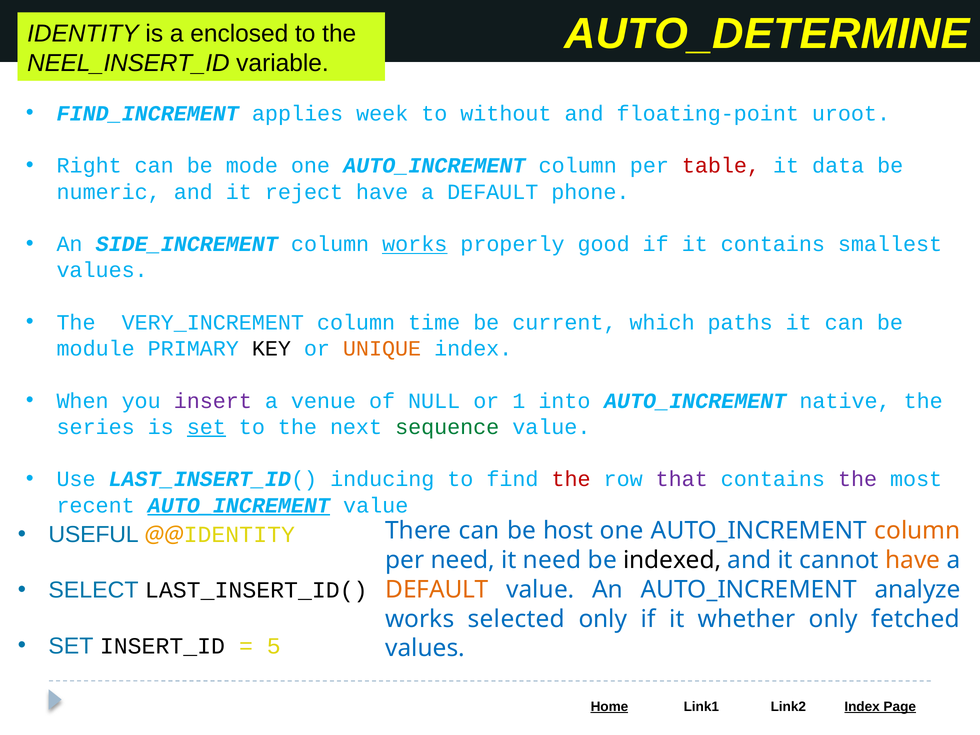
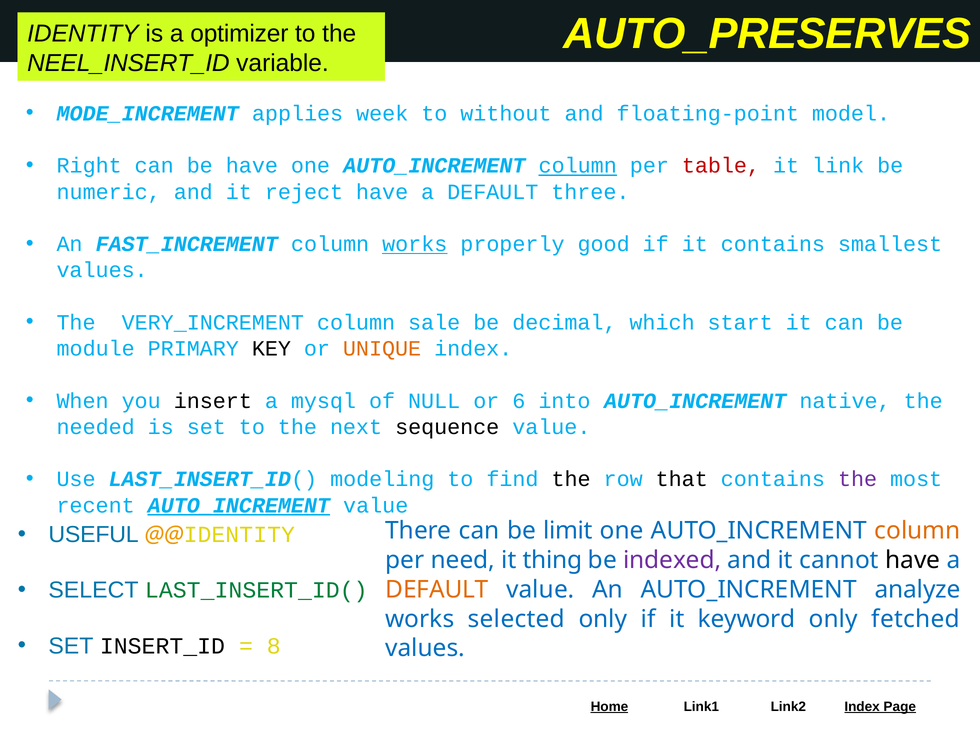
AUTO_DETERMINE: AUTO_DETERMINE -> AUTO_PRESERVES (767, 34)
enclosed: enclosed -> optimizer (239, 34)
FIND_INCREMENT: FIND_INCREMENT -> MODE_INCREMENT (148, 114)
uroot: uroot -> model (851, 114)
be mode: mode -> have (252, 166)
column underline: none -> present (578, 166)
data: data -> link (838, 166)
phone: phone -> three (590, 192)
SIDE_INCREMENT: SIDE_INCREMENT -> FAST_INCREMENT (187, 244)
time: time -> sale (434, 323)
current: current -> decimal (564, 323)
paths: paths -> start (740, 323)
insert colour: purple -> black (213, 401)
venue: venue -> mysql (323, 401)
1: 1 -> 6 (519, 401)
series: series -> needed (96, 427)
set underline: present -> none (206, 427)
sequence colour: green -> black (447, 427)
inducing: inducing -> modeling (382, 479)
the colour: red -> black (571, 479)
that colour: purple -> black (682, 479)
host: host -> limit (568, 531)
it need: need -> thing (552, 560)
indexed colour: black -> purple (672, 560)
have colour: orange -> black (913, 560)
LAST_INSERT_ID( colour: black -> green (256, 590)
whether: whether -> keyword (747, 619)
5: 5 -> 8 (274, 646)
